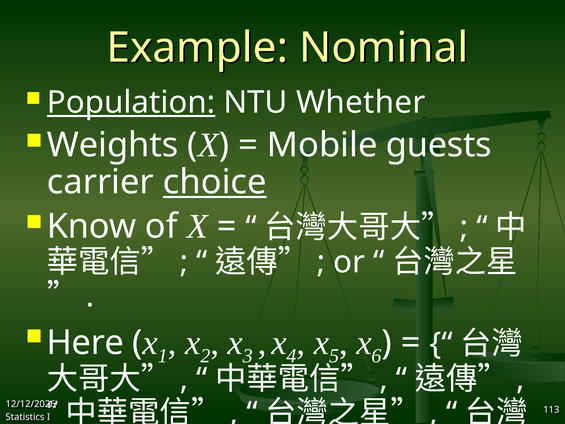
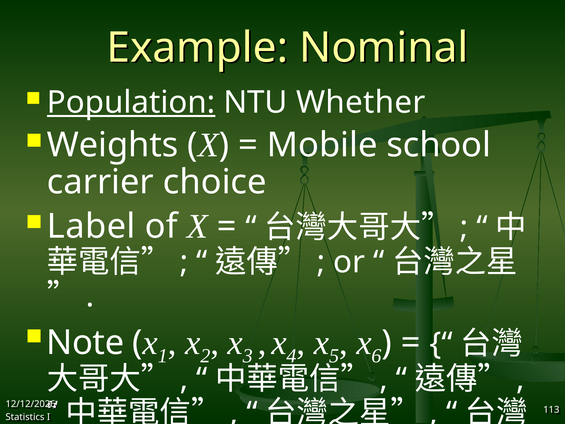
guests: guests -> school (439, 145)
choice underline: present -> none (215, 182)
Know: Know -> Label (91, 226)
Here: Here -> Note (85, 342)
